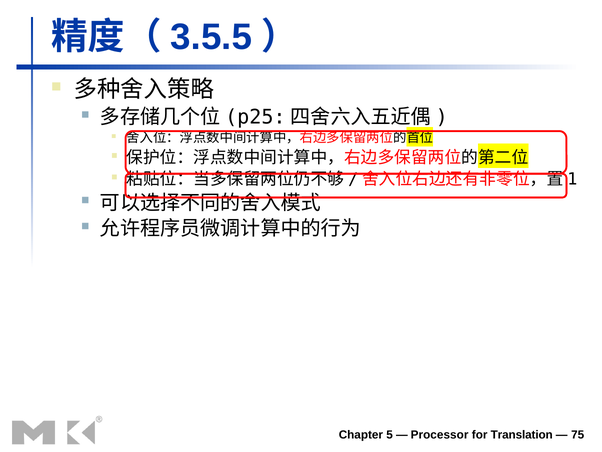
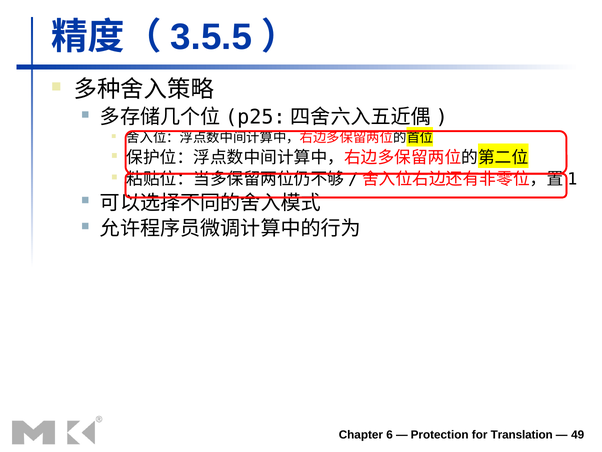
5: 5 -> 6 (390, 435)
Processor: Processor -> Protection (440, 435)
75: 75 -> 49 (578, 435)
